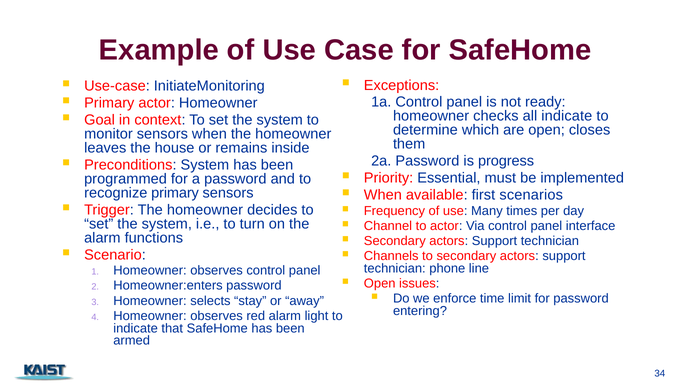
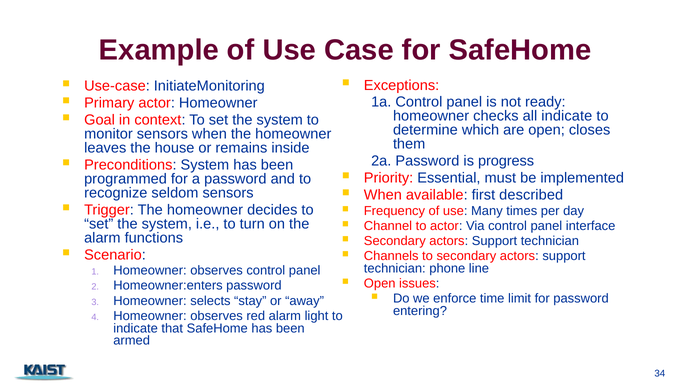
recognize primary: primary -> seldom (175, 193)
scenarios: scenarios -> described (531, 195)
